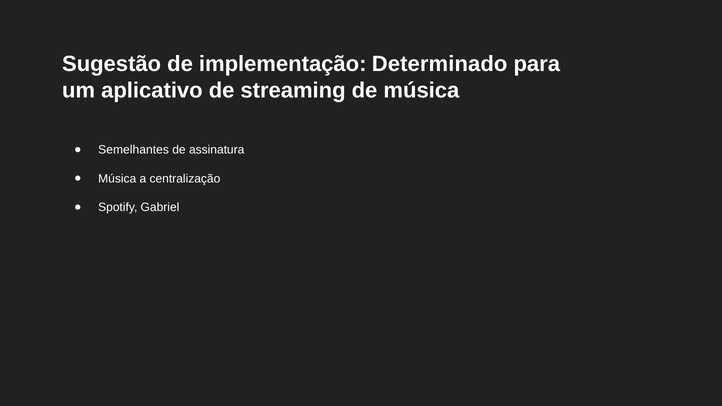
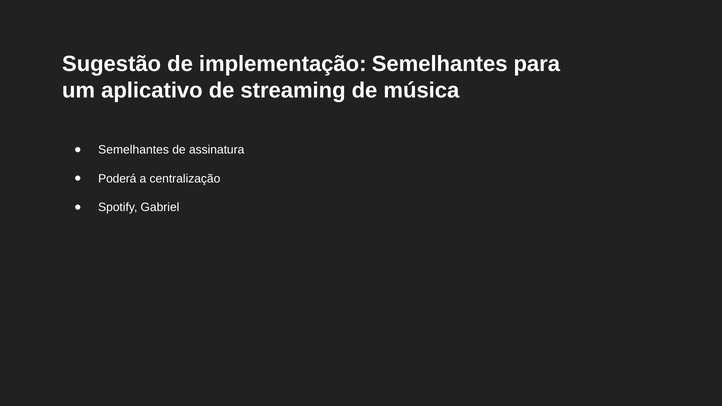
implementação Determinado: Determinado -> Semelhantes (440, 64)
Música: Música -> Poderá (117, 179)
